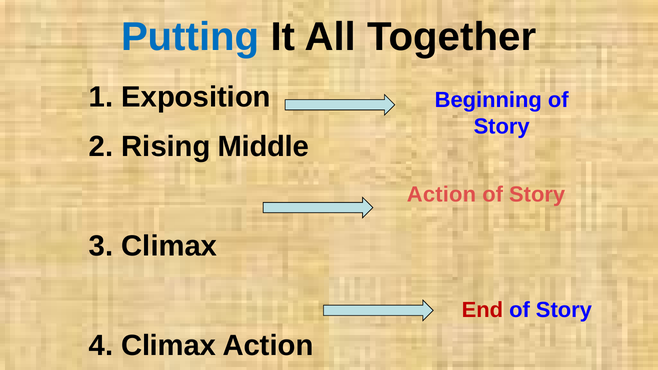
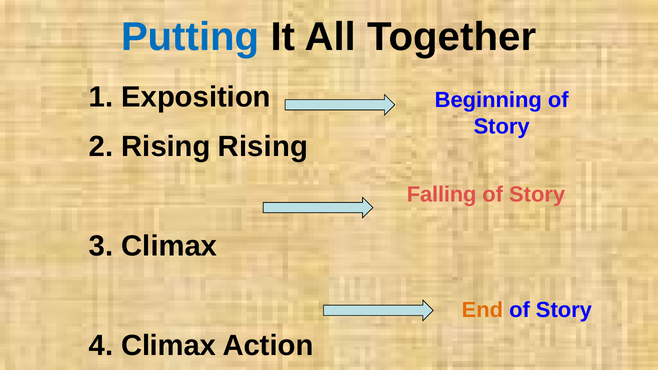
Rising Middle: Middle -> Rising (263, 147)
Action: Action -> Falling (442, 195)
End colour: red -> orange (482, 310)
